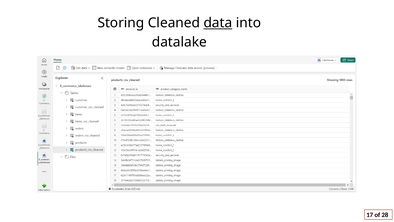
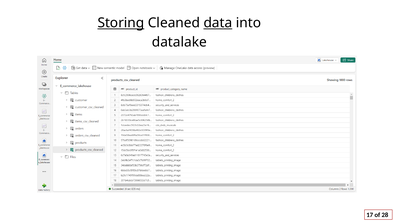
Storing underline: none -> present (121, 23)
